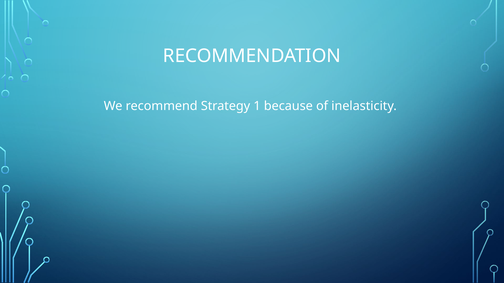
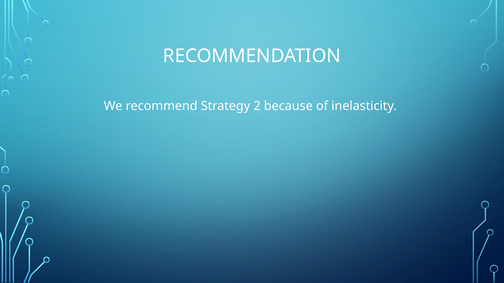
1: 1 -> 2 (257, 106)
